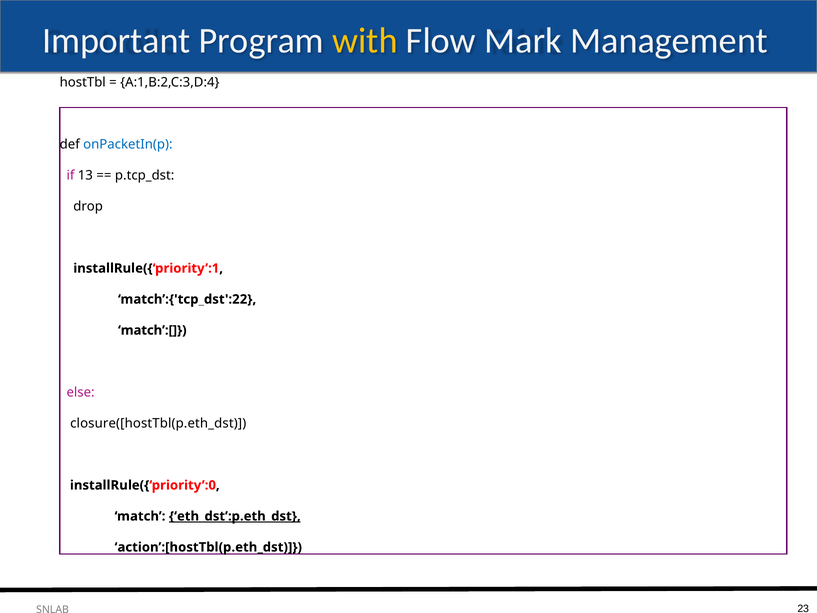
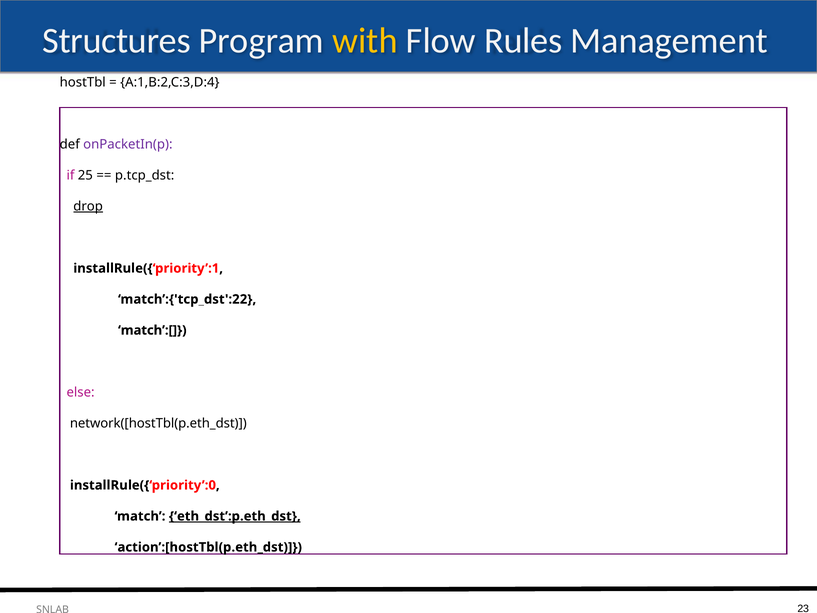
Important: Important -> Structures (117, 41)
Mark: Mark -> Rules (523, 41)
onPacketIn(p colour: blue -> purple (128, 144)
13: 13 -> 25 (85, 175)
drop underline: none -> present (88, 206)
closure([hostTbl(p.eth_dst: closure([hostTbl(p.eth_dst -> network([hostTbl(p.eth_dst (158, 423)
